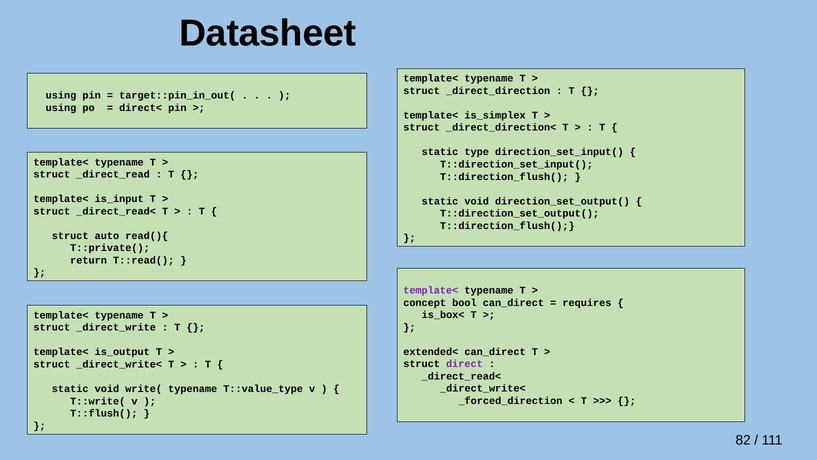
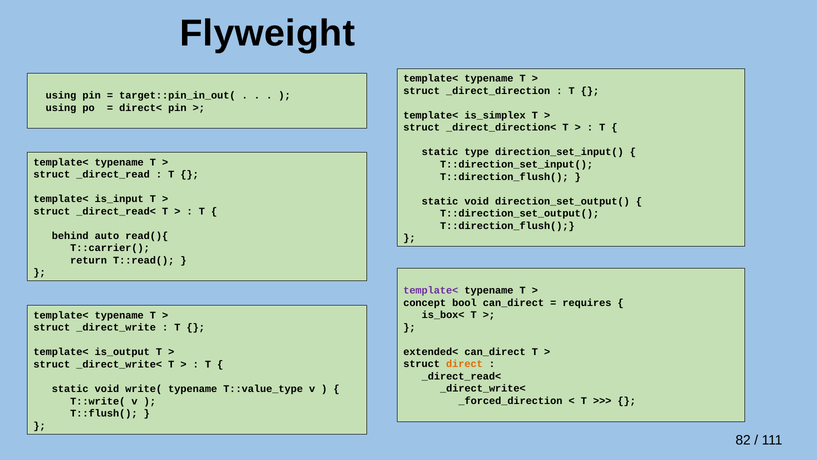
Datasheet: Datasheet -> Flyweight (267, 33)
struct: struct -> behind (70, 236)
T::private(: T::private( -> T::carrier( (110, 248)
direct colour: purple -> orange (464, 364)
